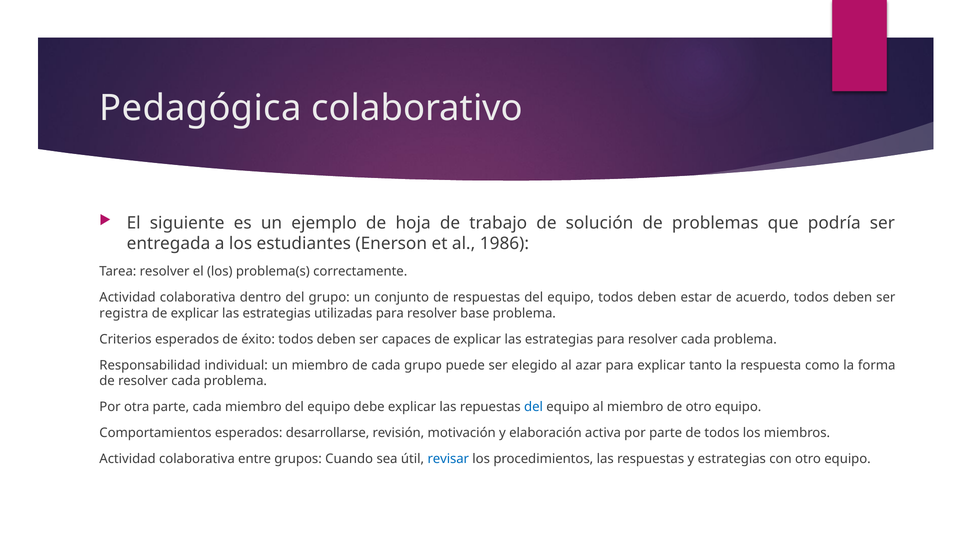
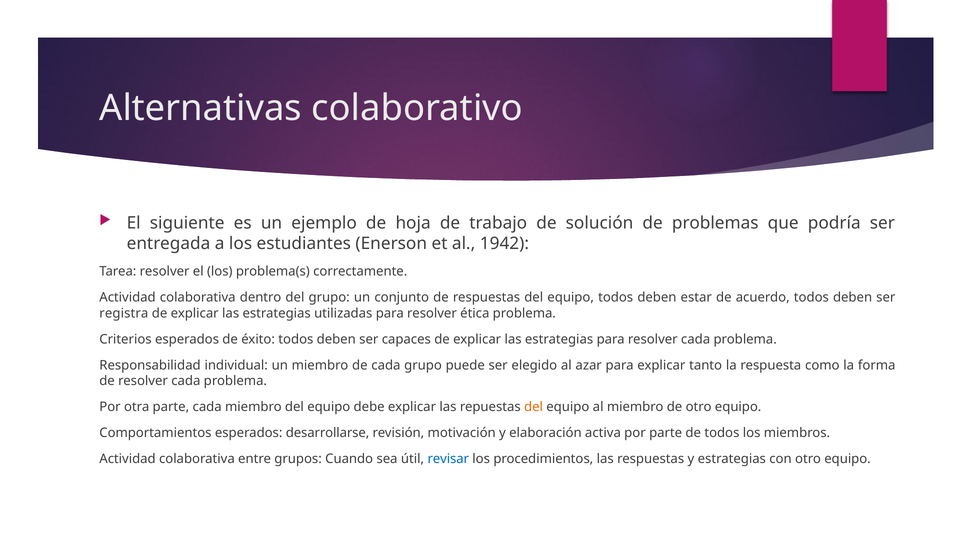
Pedagógica: Pedagógica -> Alternativas (201, 108)
1986: 1986 -> 1942 (504, 243)
base: base -> ética (475, 313)
del colour: blue -> orange (534, 407)
